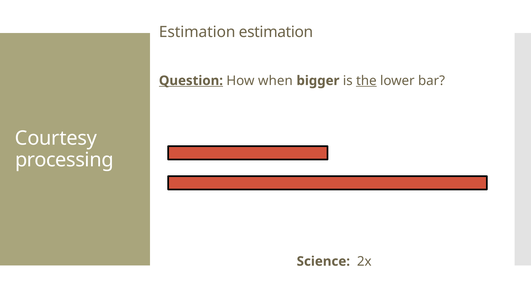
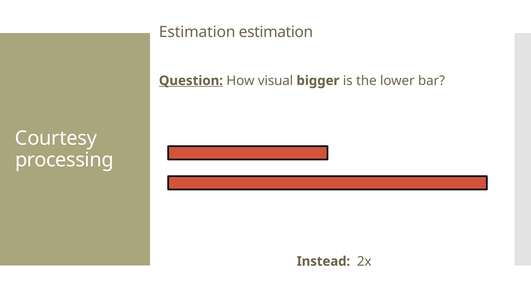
when: when -> visual (276, 81)
the underline: present -> none (366, 81)
Science: Science -> Instead (323, 261)
